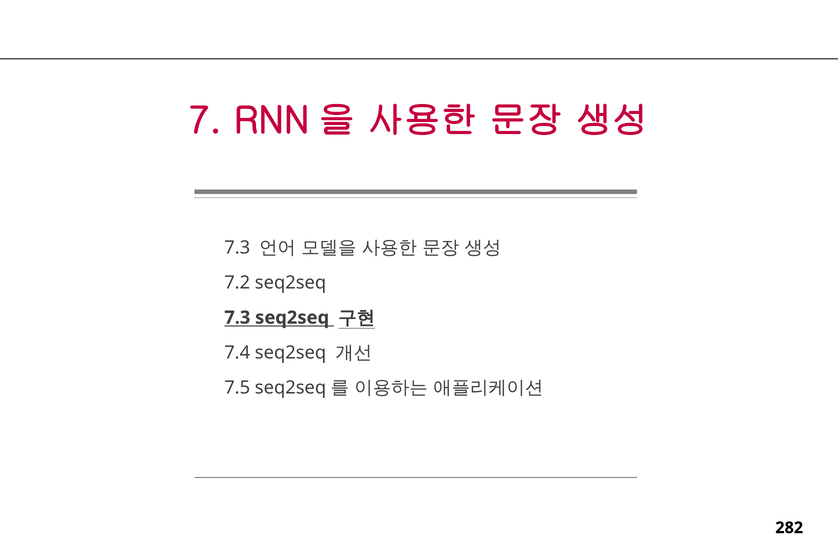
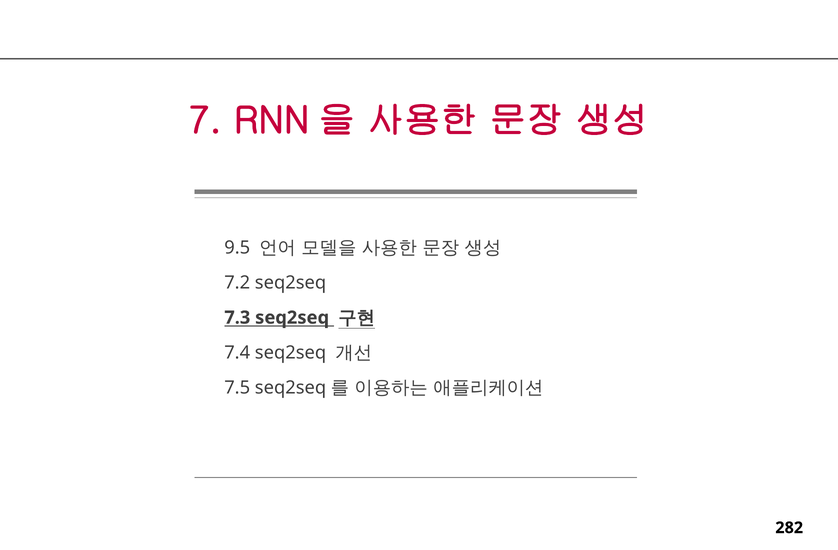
7.3: 7.3 -> 9.5 (237, 248)
